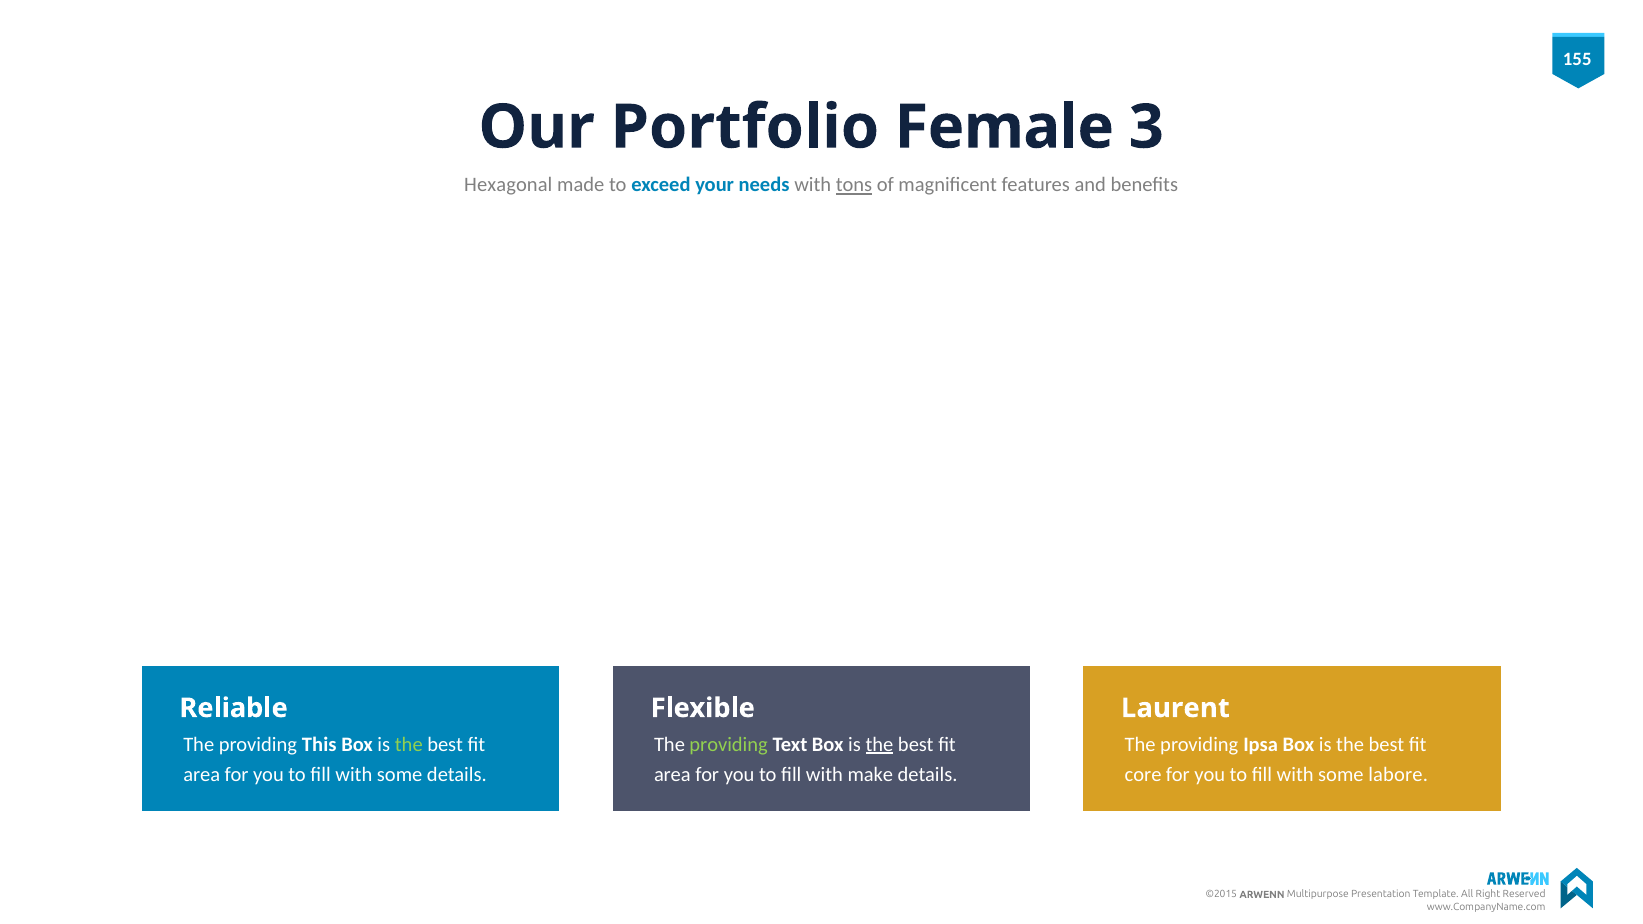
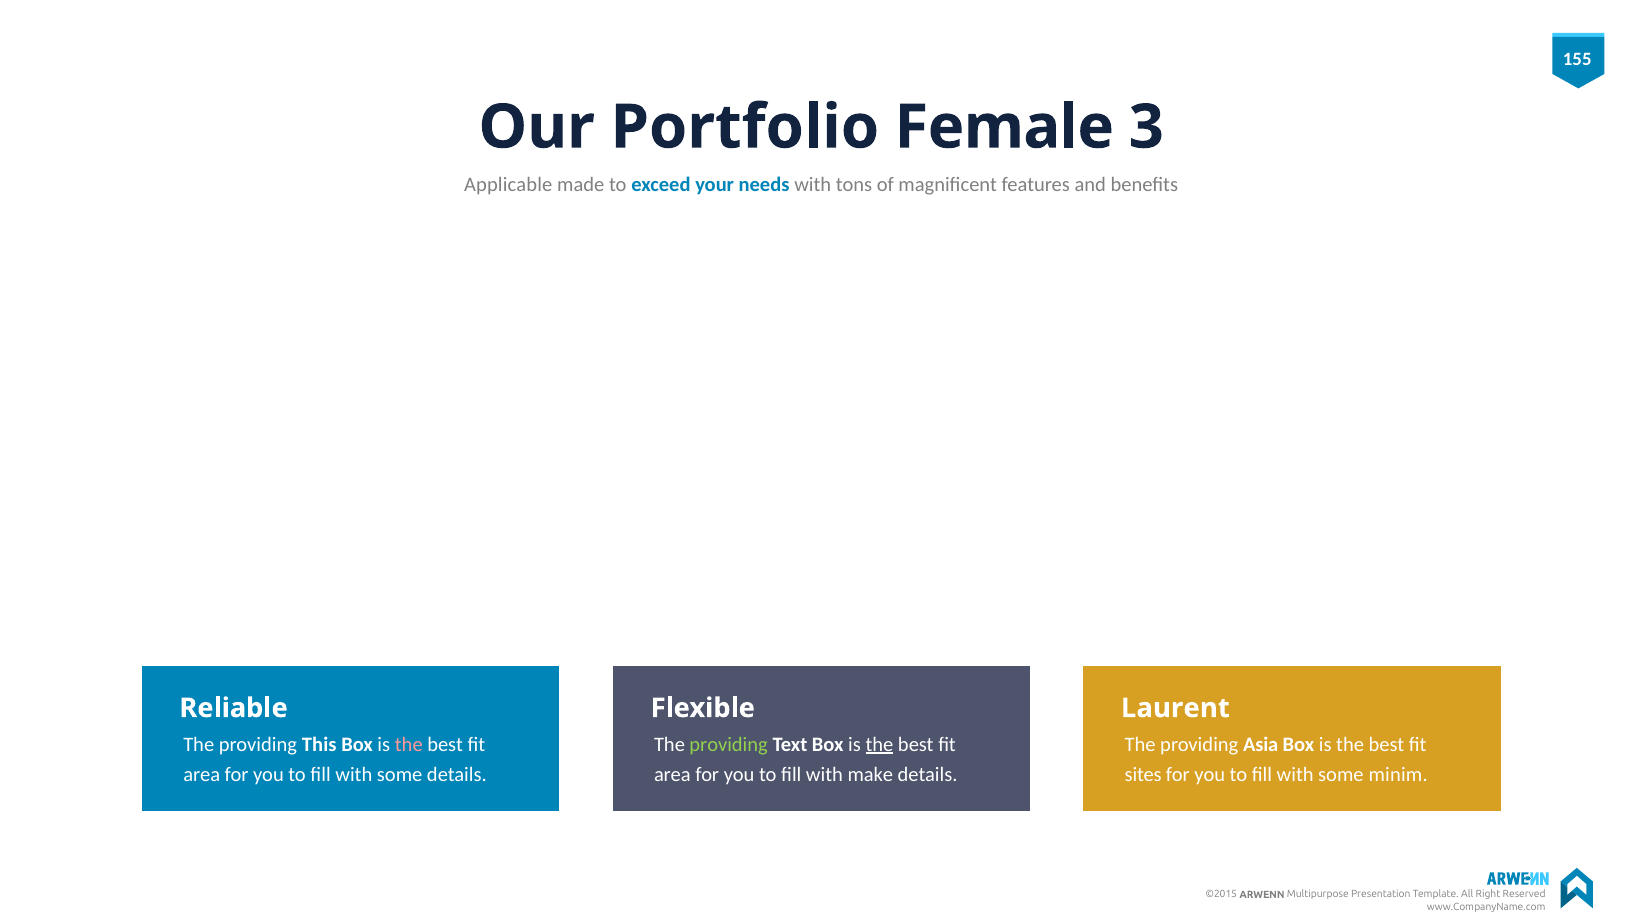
Hexagonal: Hexagonal -> Applicable (508, 185)
tons underline: present -> none (854, 185)
the colour: light green -> pink (409, 744)
Ipsa: Ipsa -> Asia (1261, 744)
core: core -> sites (1143, 775)
labore: labore -> minim (1398, 775)
